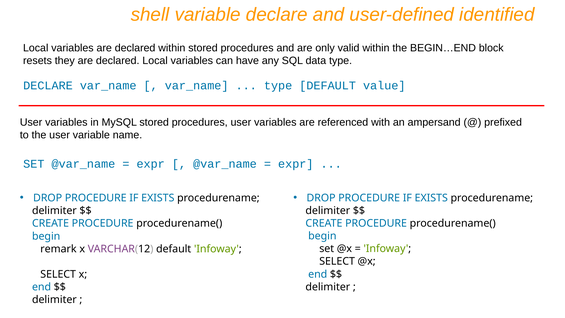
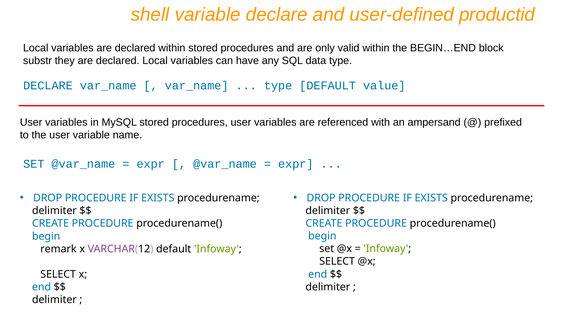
identified: identified -> productid (497, 15)
resets: resets -> substr (37, 61)
